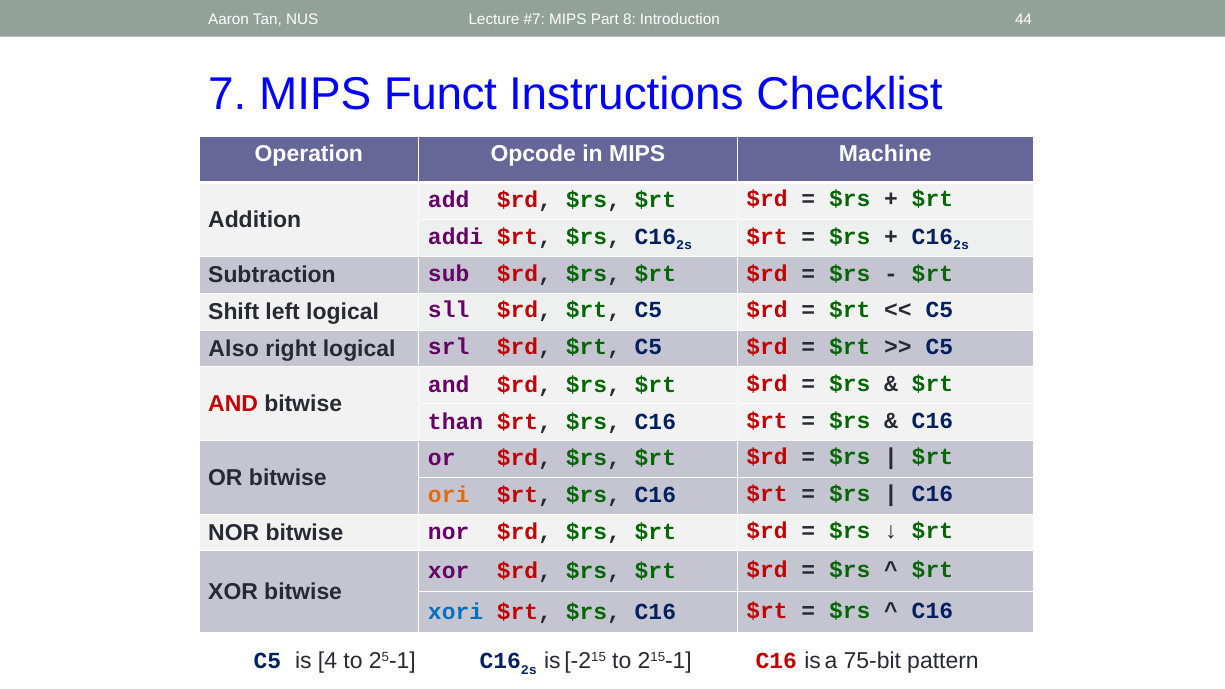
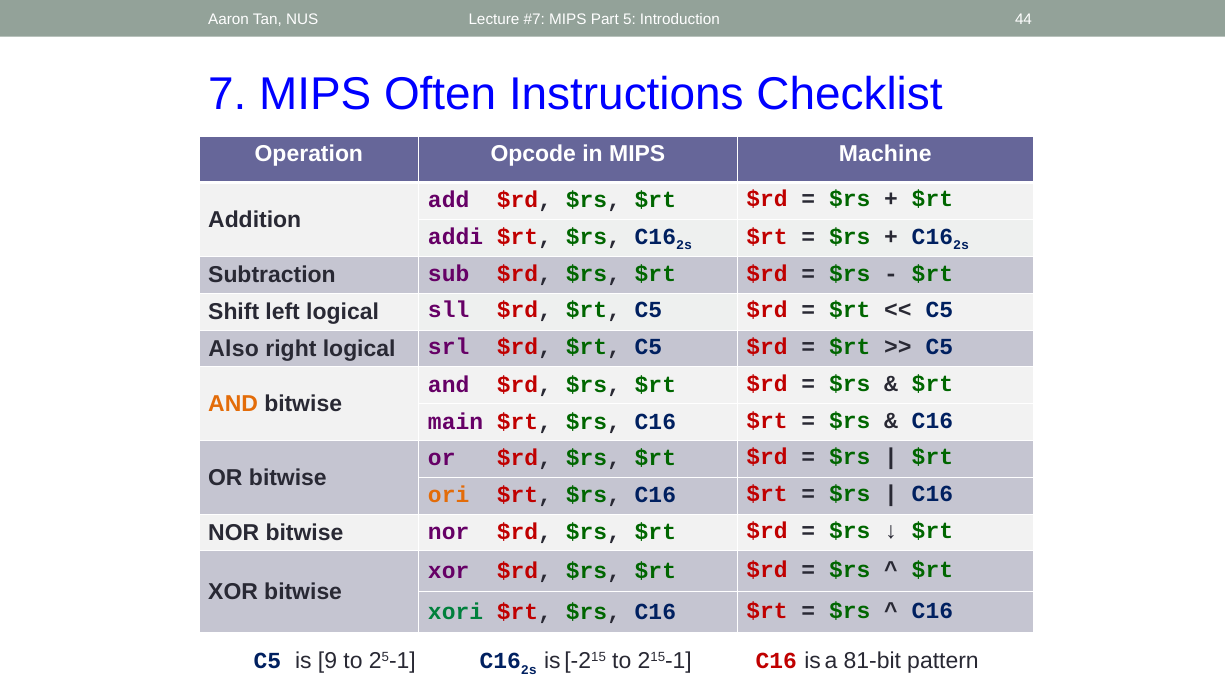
8: 8 -> 5 (629, 19)
Funct: Funct -> Often (440, 94)
AND colour: red -> orange (233, 404)
than: than -> main (456, 422)
xori colour: blue -> green (456, 612)
4: 4 -> 9 (328, 661)
75-bit: 75-bit -> 81-bit (872, 661)
